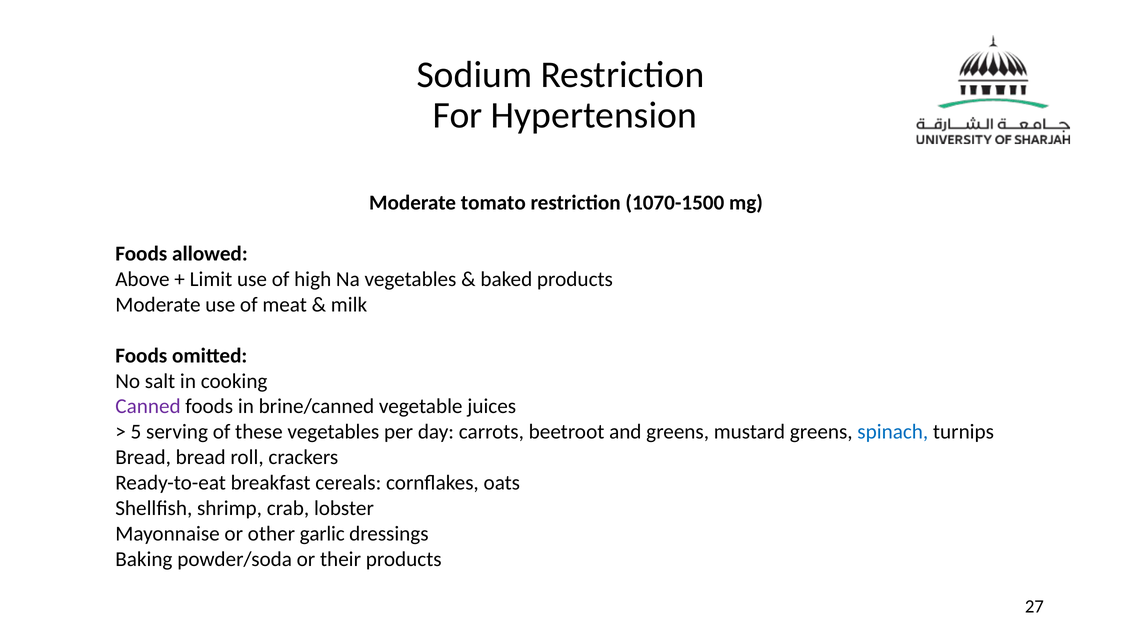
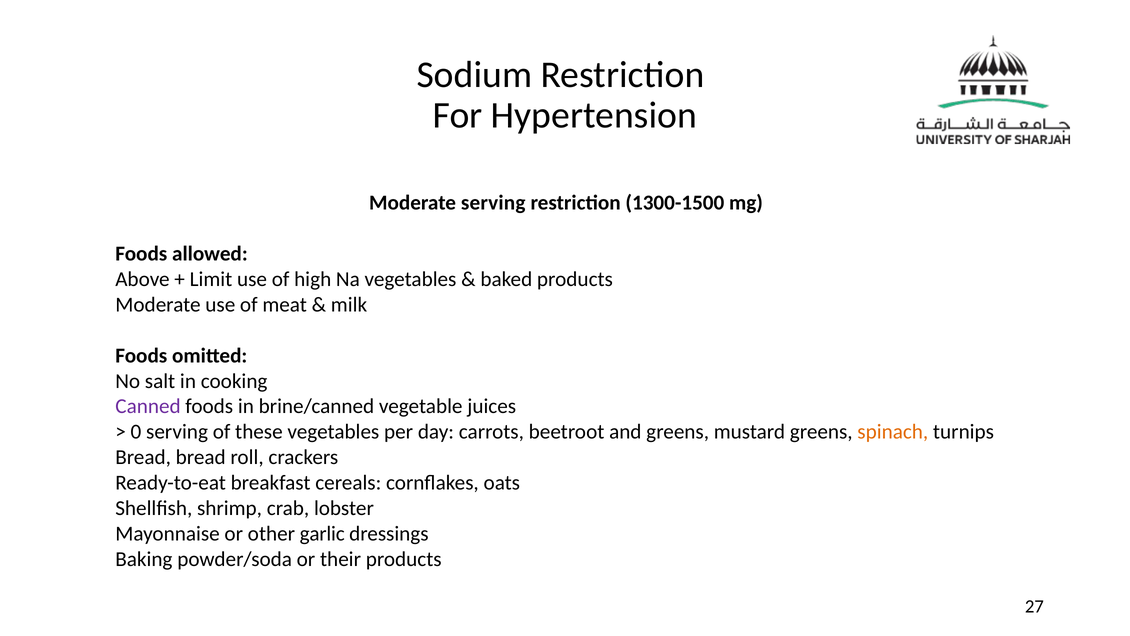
Moderate tomato: tomato -> serving (493, 203)
1070-1500: 1070-1500 -> 1300-1500 (675, 203)
5: 5 -> 0 (136, 432)
spinach colour: blue -> orange (893, 432)
